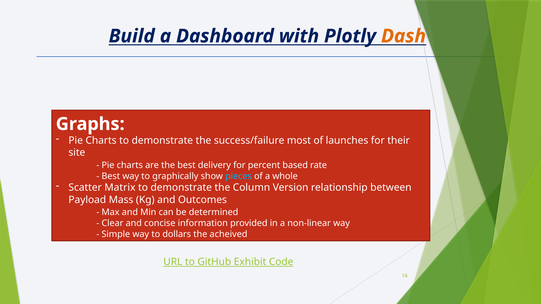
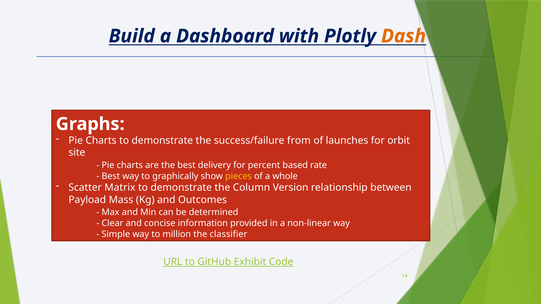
most: most -> from (299, 140)
their: their -> orbit (399, 140)
pieces colour: light blue -> yellow (239, 176)
dollars: dollars -> million (177, 234)
acheived: acheived -> classifier (228, 234)
